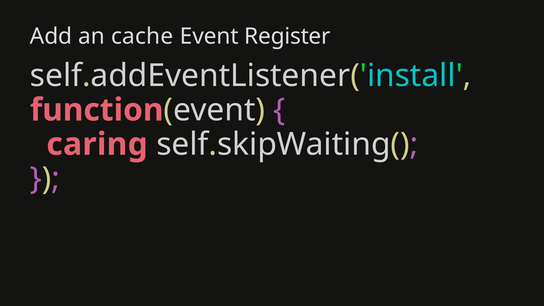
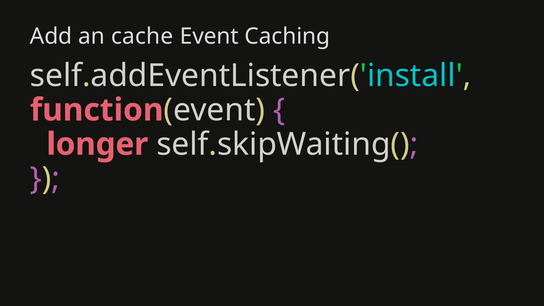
Register: Register -> Caching (287, 36)
caring: caring -> longer (97, 144)
